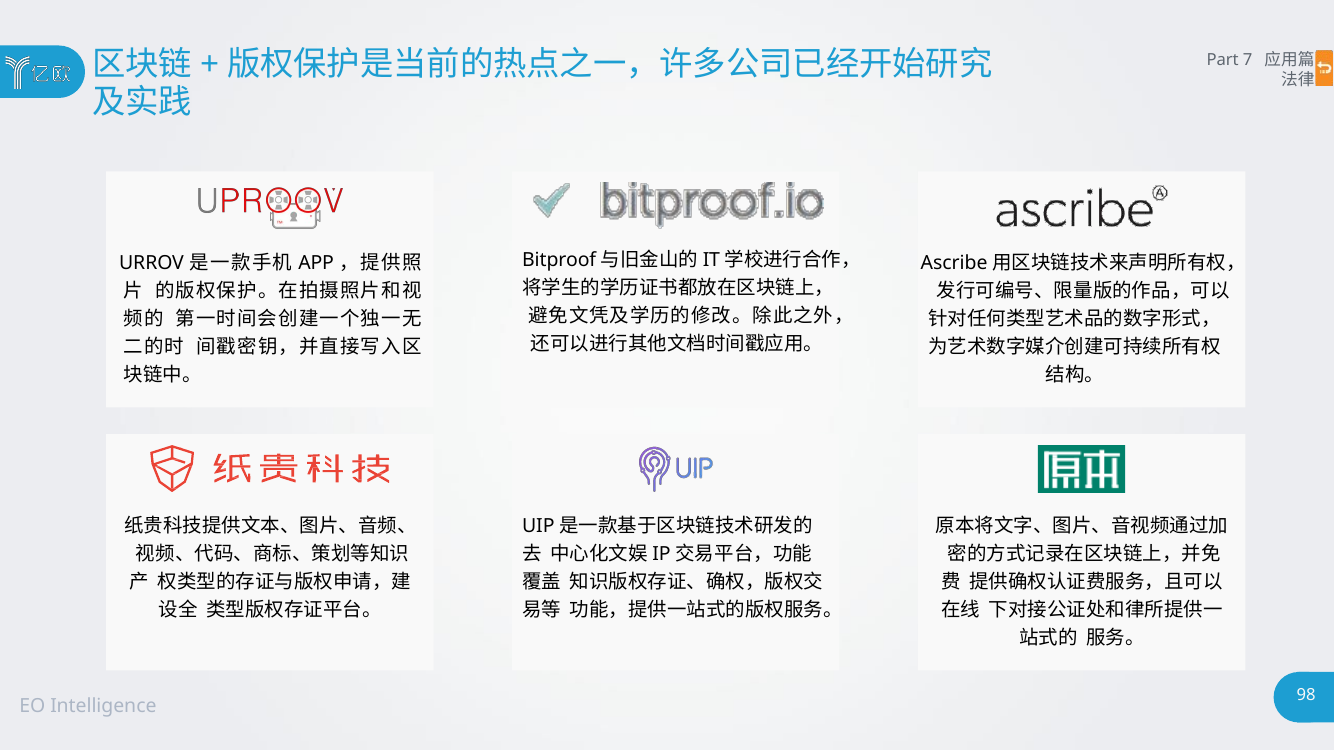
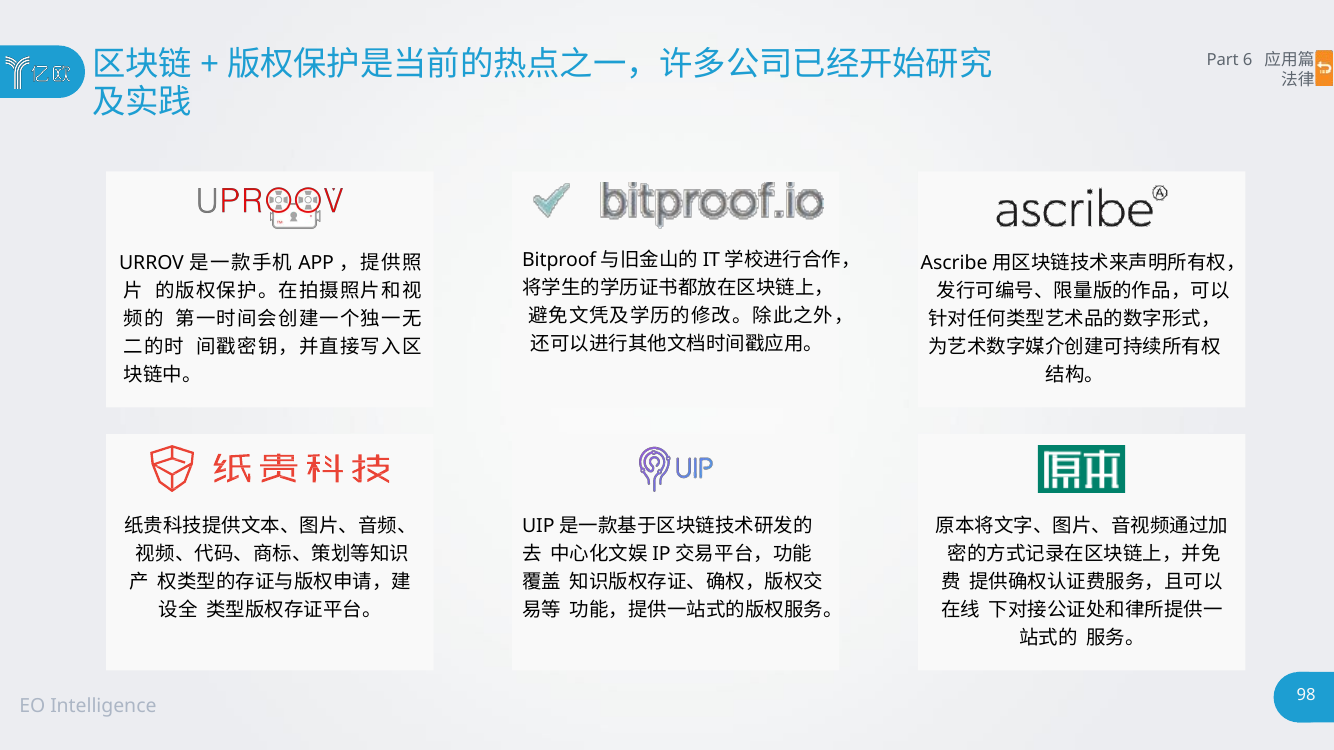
7: 7 -> 6 (1248, 60)
